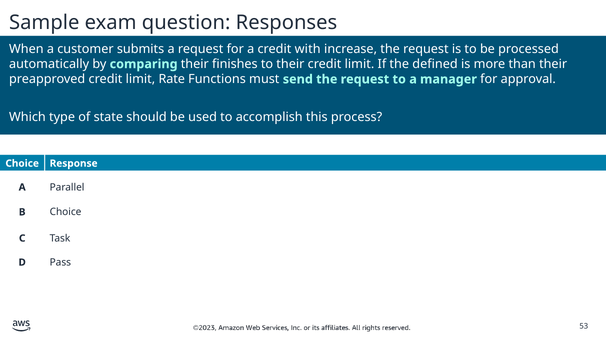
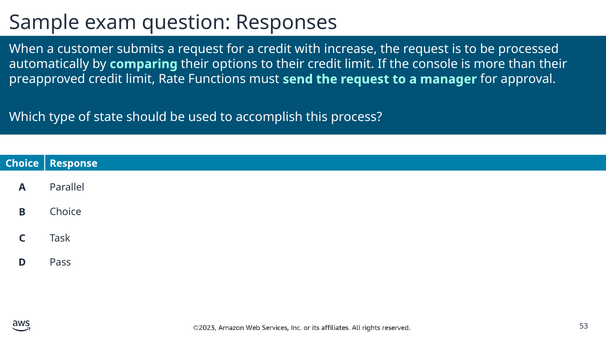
finishes: finishes -> options (235, 64)
defined: defined -> console (435, 64)
